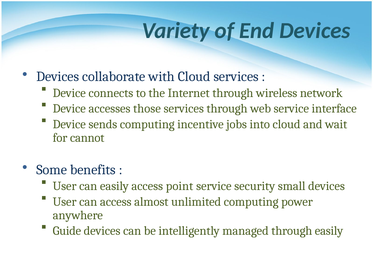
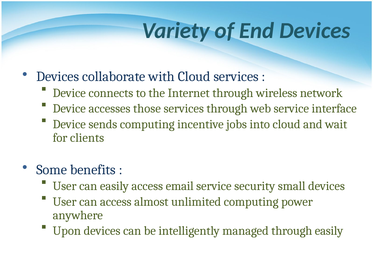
cannot: cannot -> clients (87, 138)
point: point -> email (180, 186)
Guide: Guide -> Upon (67, 231)
